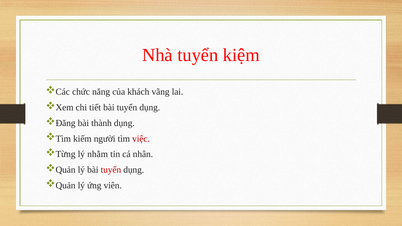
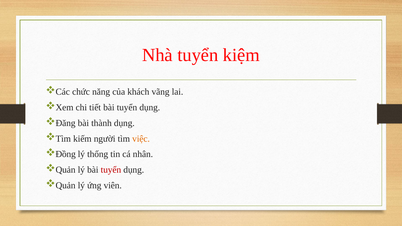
việc colour: red -> orange (141, 139)
Từng: Từng -> Đồng (66, 154)
nhằm: nhằm -> thống (98, 154)
